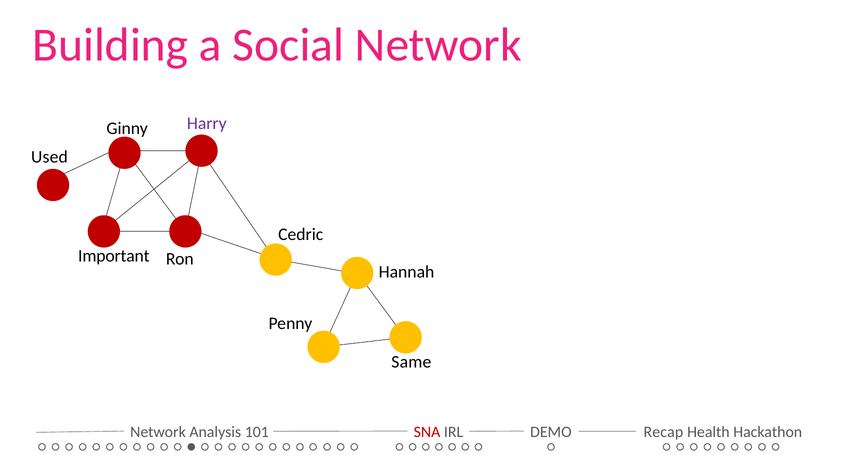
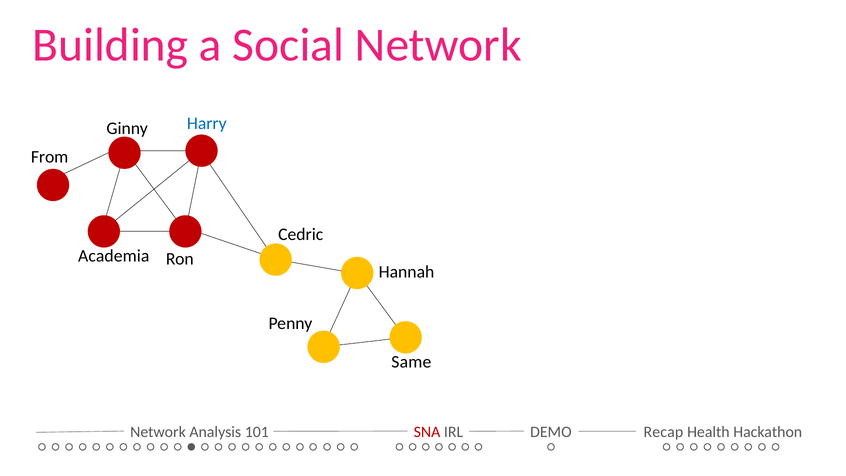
Harry colour: purple -> blue (207, 124)
Used: Used -> From (50, 157)
Important: Important -> Academia (114, 256)
